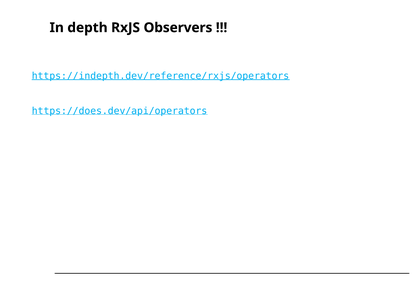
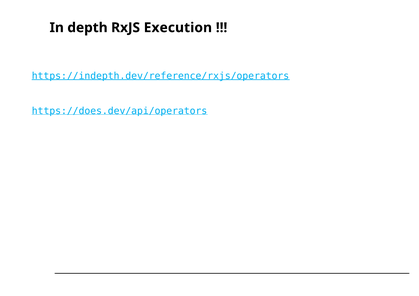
Observers: Observers -> Execution (178, 28)
